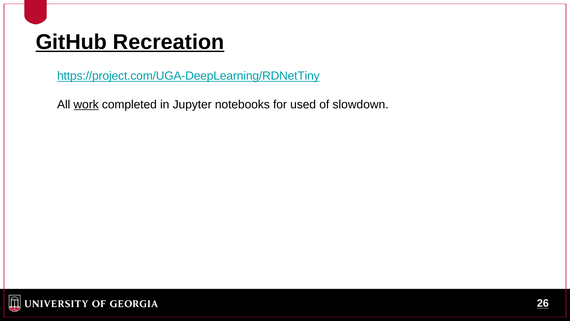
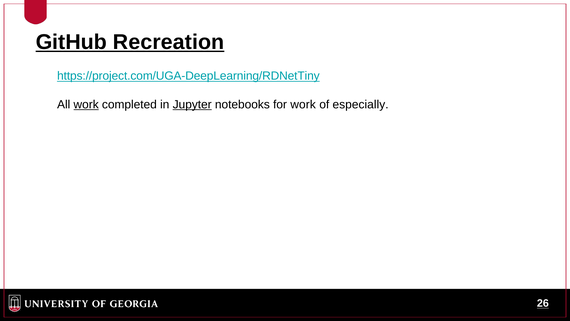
Jupyter underline: none -> present (192, 104)
for used: used -> work (303, 104)
slowdown: slowdown -> especially (361, 104)
